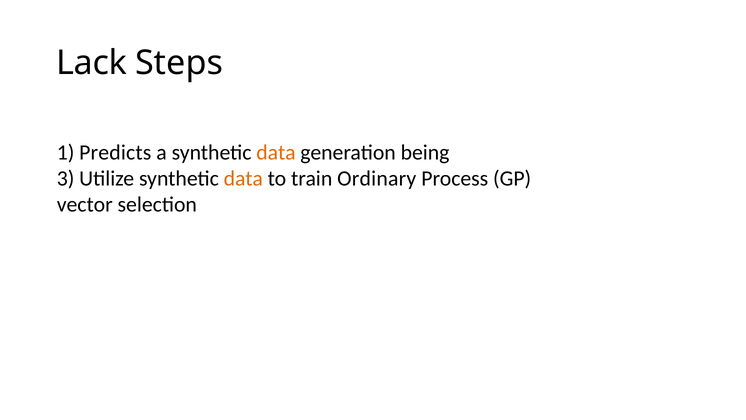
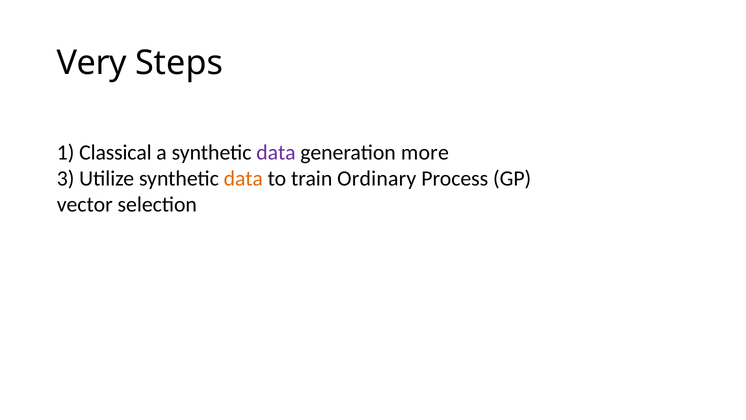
Lack: Lack -> Very (92, 63)
Predicts: Predicts -> Classical (115, 152)
data colour: orange -> purple (276, 152)
being: being -> more (425, 152)
